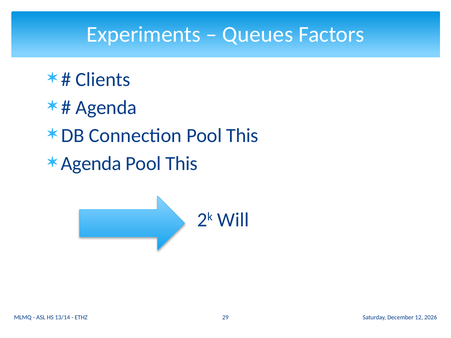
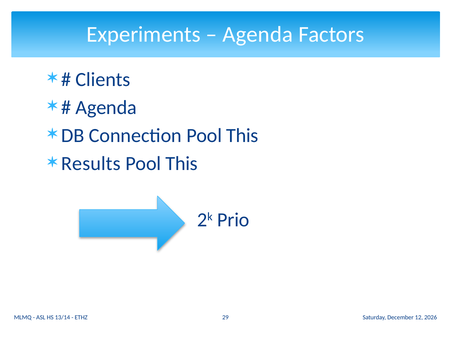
Queues: Queues -> Agenda (258, 35)
Agenda: Agenda -> Results (91, 164)
Will: Will -> Prio (233, 220)
